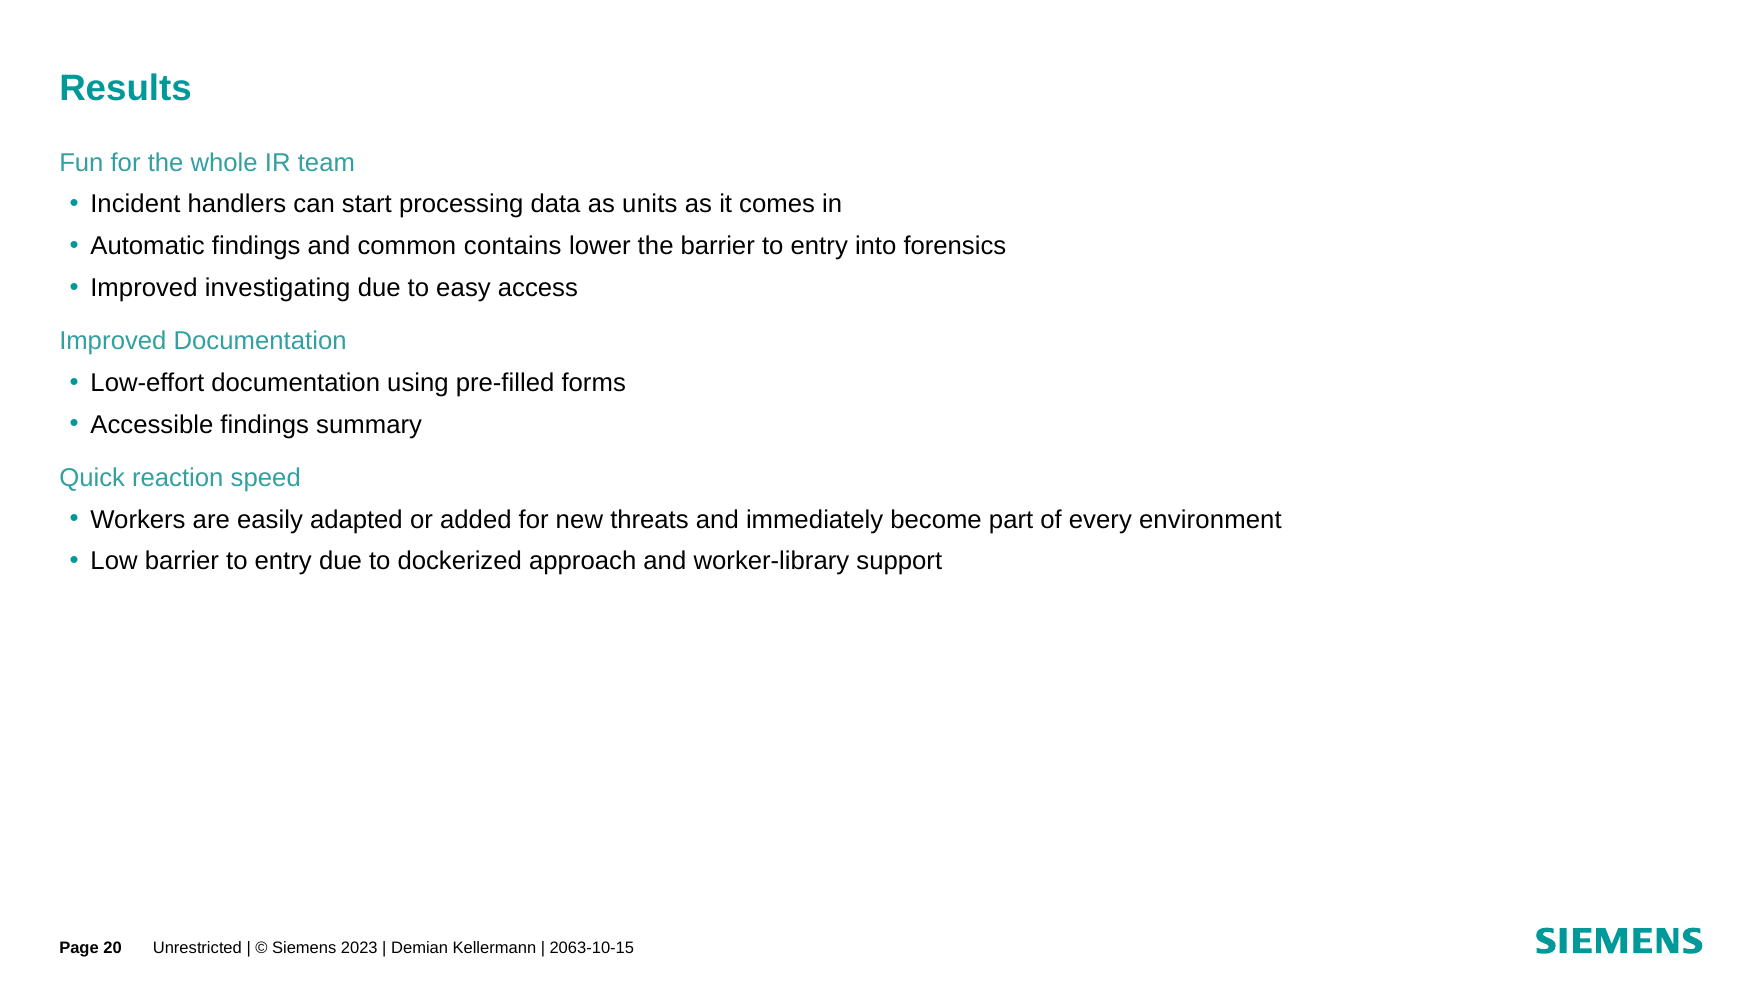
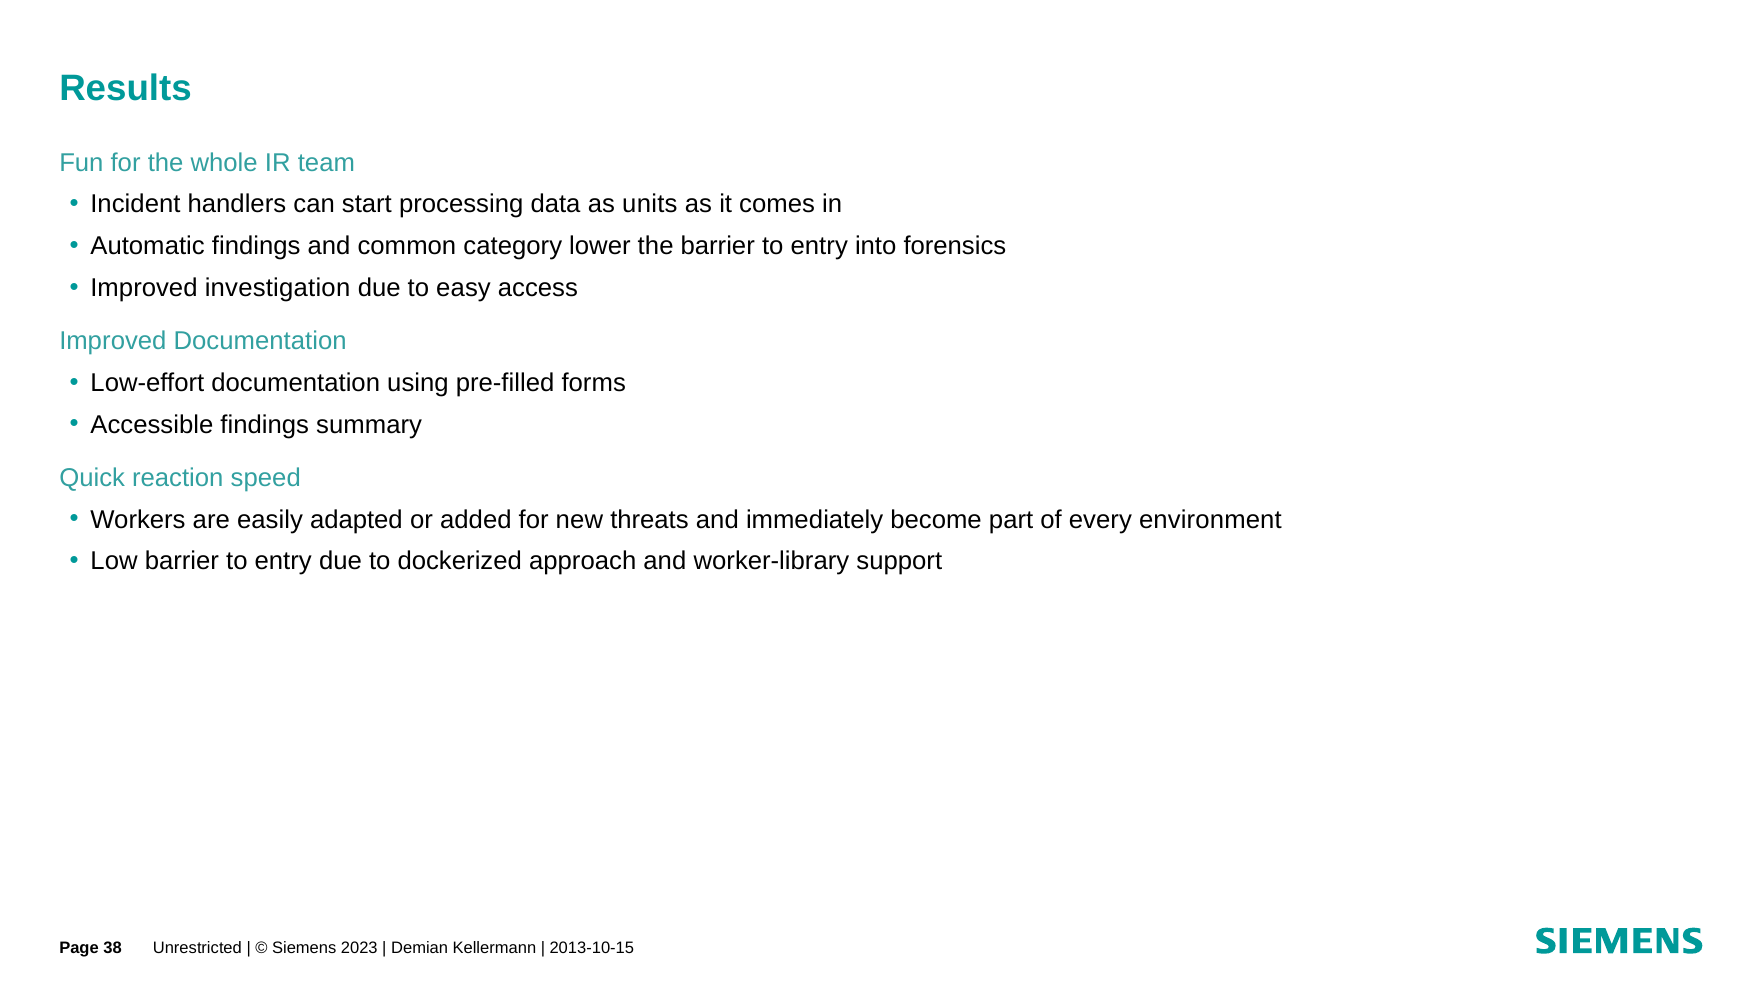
contains: contains -> category (513, 246)
investigating: investigating -> investigation (278, 288)
20: 20 -> 38 (113, 948)
2063-10-15: 2063-10-15 -> 2013-10-15 (592, 948)
